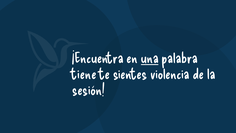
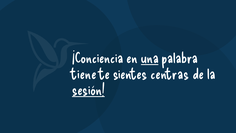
¡Encuentra: ¡Encuentra -> ¡Conciencia (98, 58)
violencia: violencia -> centras (170, 74)
sesión underline: none -> present (88, 90)
